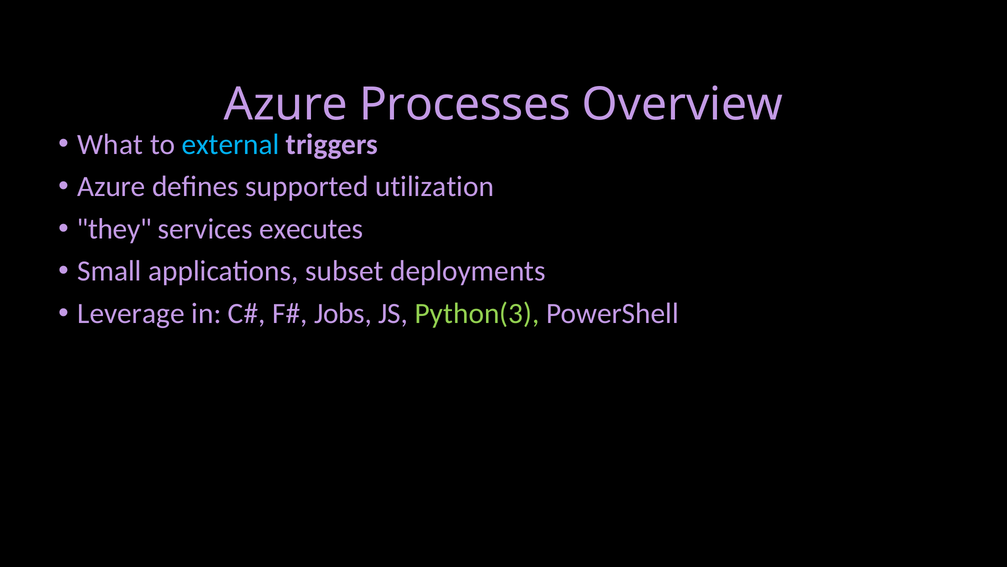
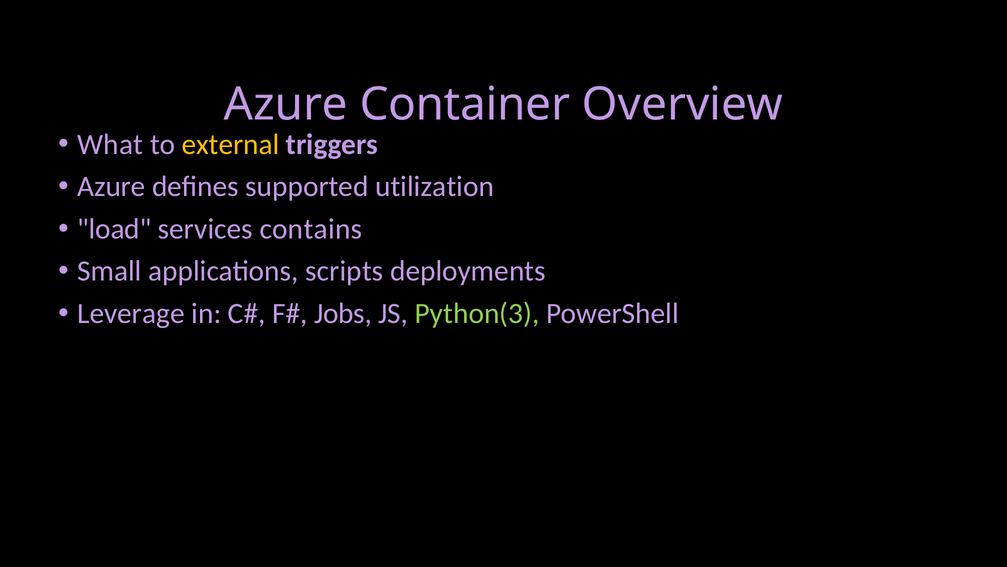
Processes: Processes -> Container (465, 104)
external colour: light blue -> yellow (230, 144)
they: they -> load (114, 229)
executes: executes -> contains (311, 229)
subset: subset -> scripts (344, 271)
